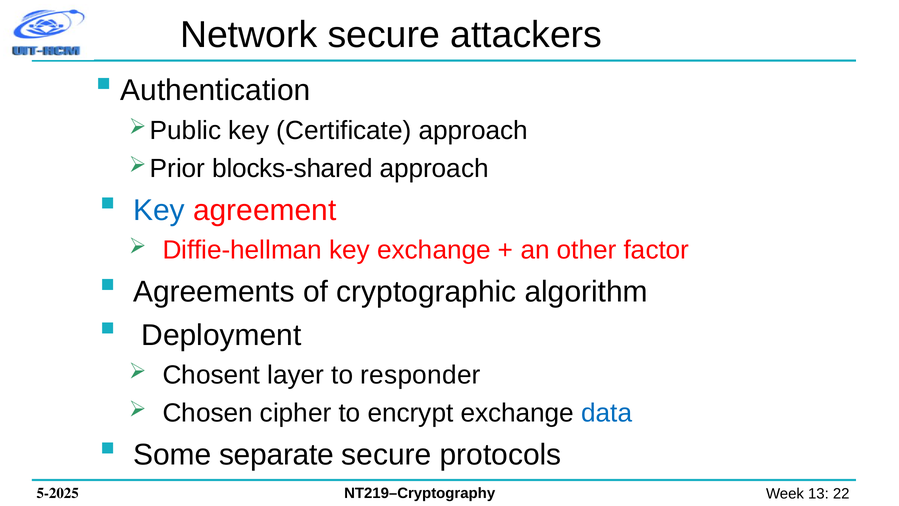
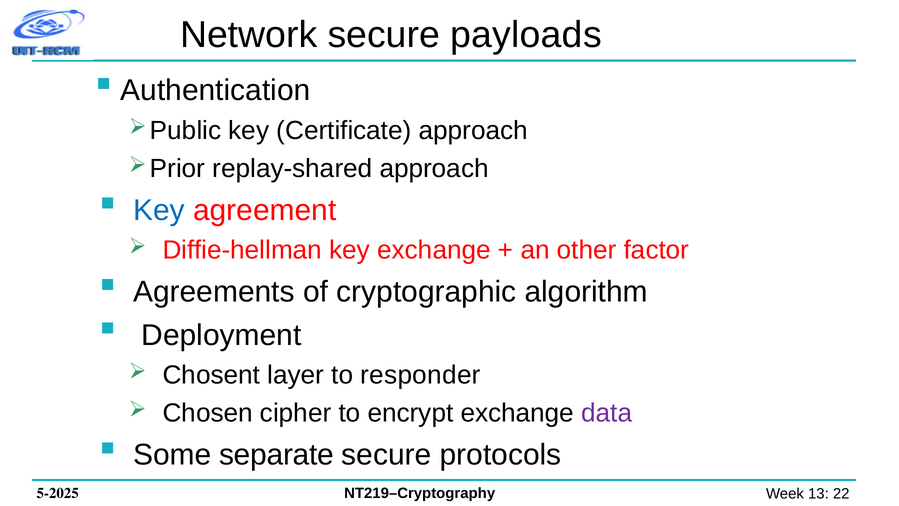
attackers: attackers -> payloads (526, 35)
blocks-shared: blocks-shared -> replay-shared (292, 169)
data colour: blue -> purple (607, 413)
